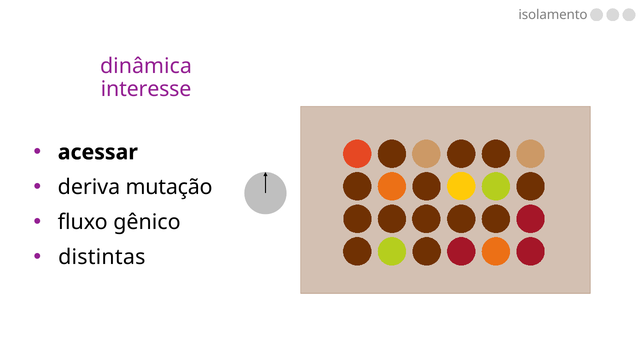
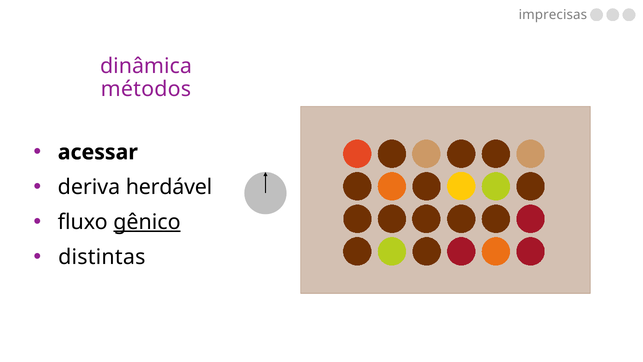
isolamento: isolamento -> imprecisas (553, 15)
interesse: interesse -> métodos (146, 89)
mutação: mutação -> herdável (169, 187)
gênico underline: none -> present (147, 222)
